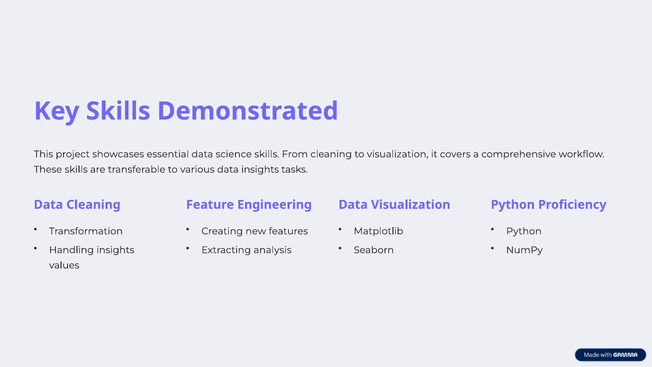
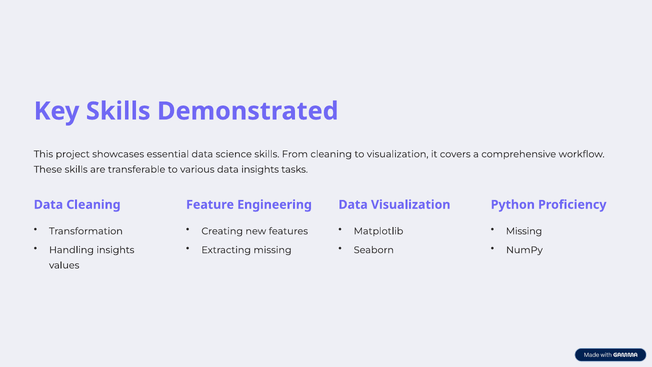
Python: Python -> Missing (524, 231)
Extracting analysis: analysis -> missing (273, 250)
